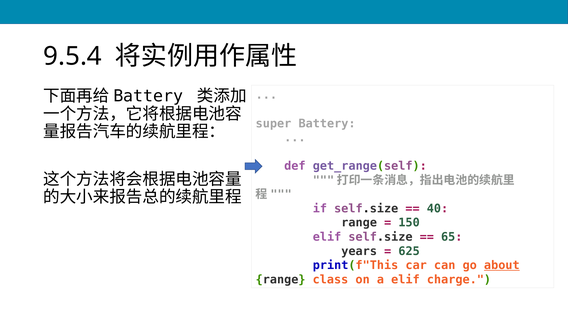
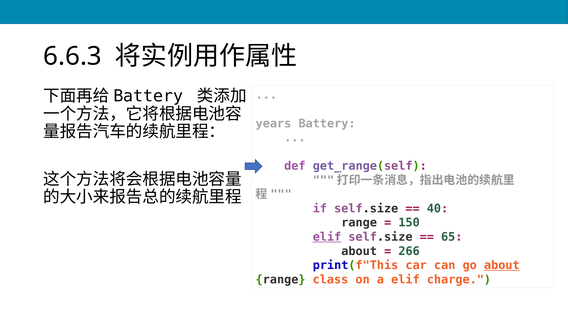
9.5.4: 9.5.4 -> 6.6.3 (73, 56)
super: super -> years (274, 124)
elif underline: none -> present (327, 237)
years: years -> about (359, 252)
625: 625 -> 266 (409, 252)
